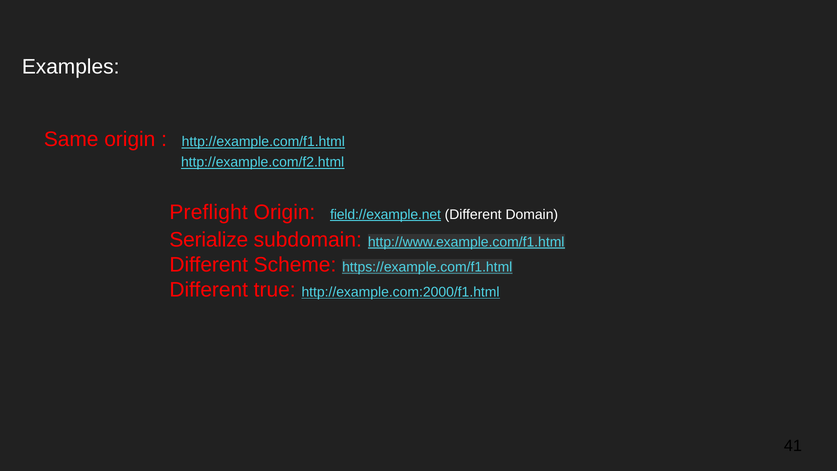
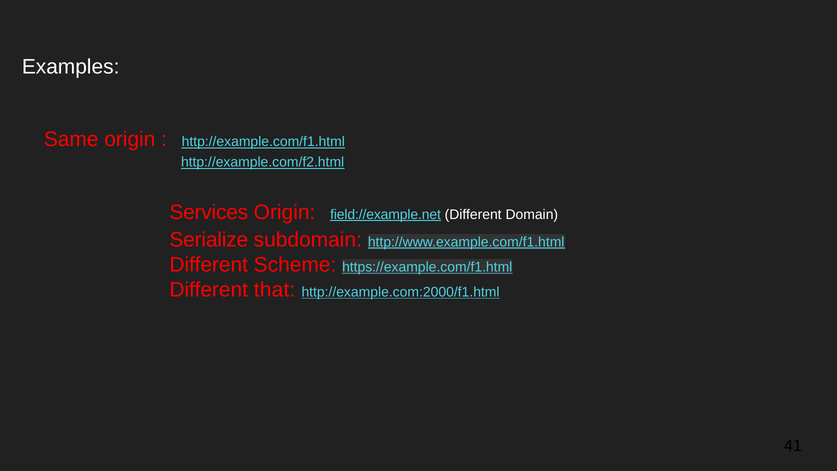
Preflight: Preflight -> Services (209, 212)
true: true -> that (275, 290)
